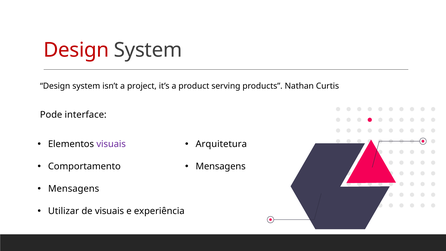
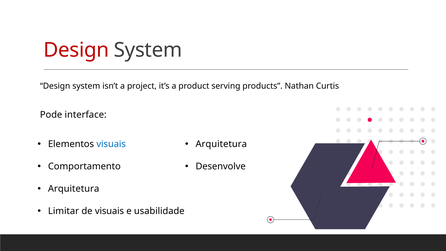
visuais colour: purple -> blue (111, 144)
Mensagens: Mensagens -> Desenvolve (221, 166)
Mensagens: Mensagens -> Arquitetura (74, 189)
Utilizar: Utilizar -> Limitar (64, 211)
experiência: experiência -> usabilidade (159, 211)
